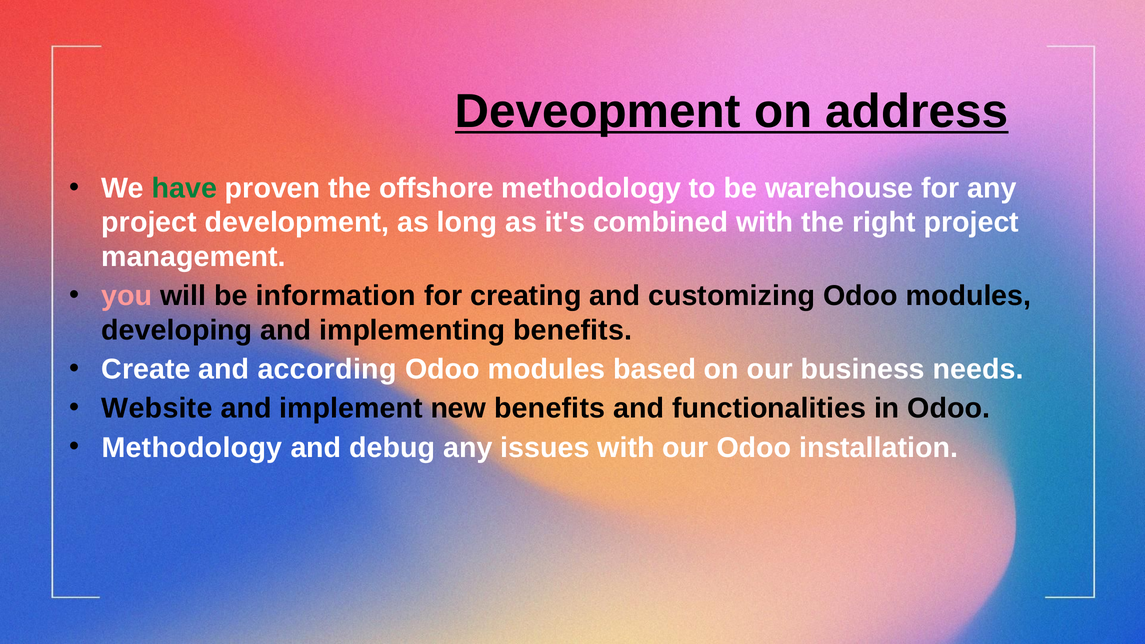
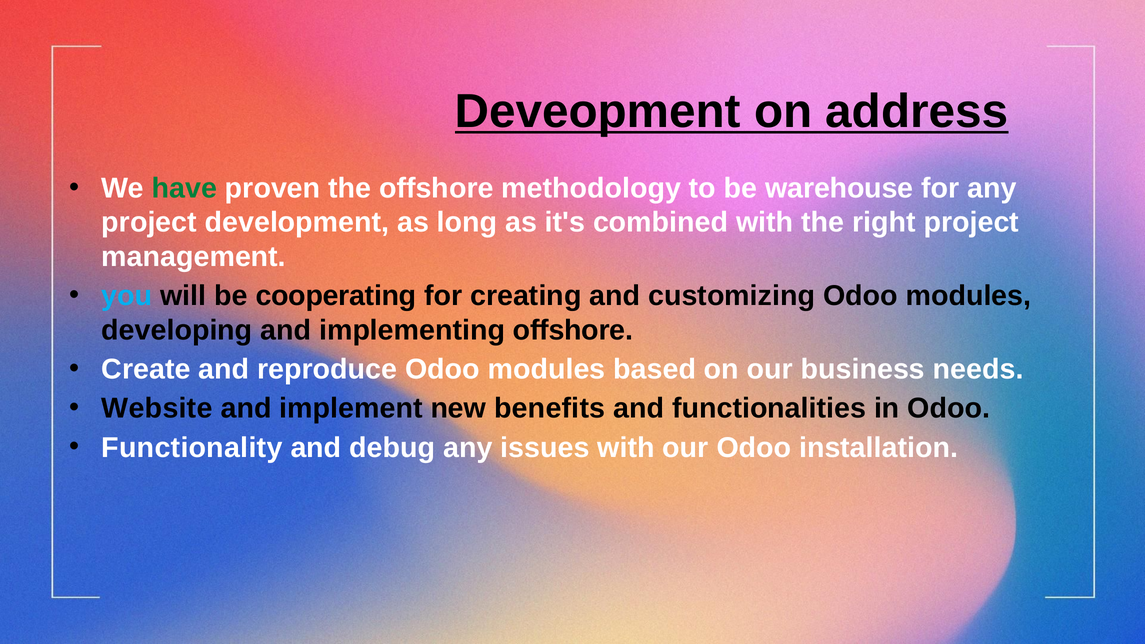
you colour: pink -> light blue (127, 296)
information: information -> cooperating (336, 296)
implementing benefits: benefits -> offshore (573, 330)
according: according -> reproduce (327, 369)
Methodology: Methodology -> Functionality (192, 448)
